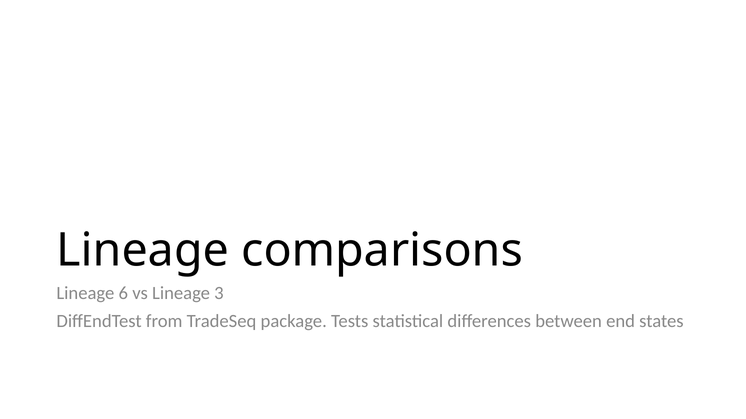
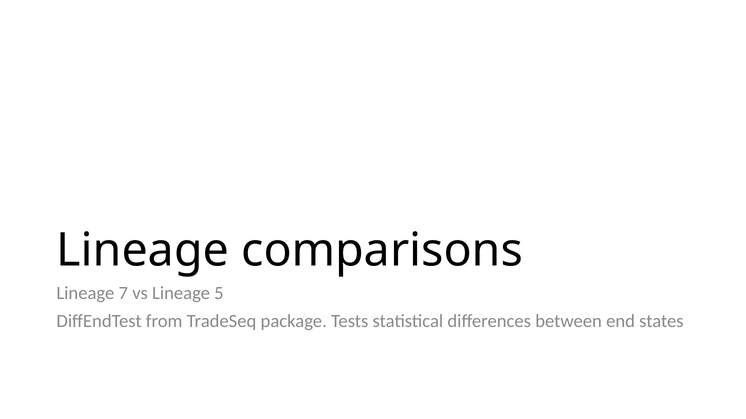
6: 6 -> 7 (123, 294)
3: 3 -> 5 (219, 294)
